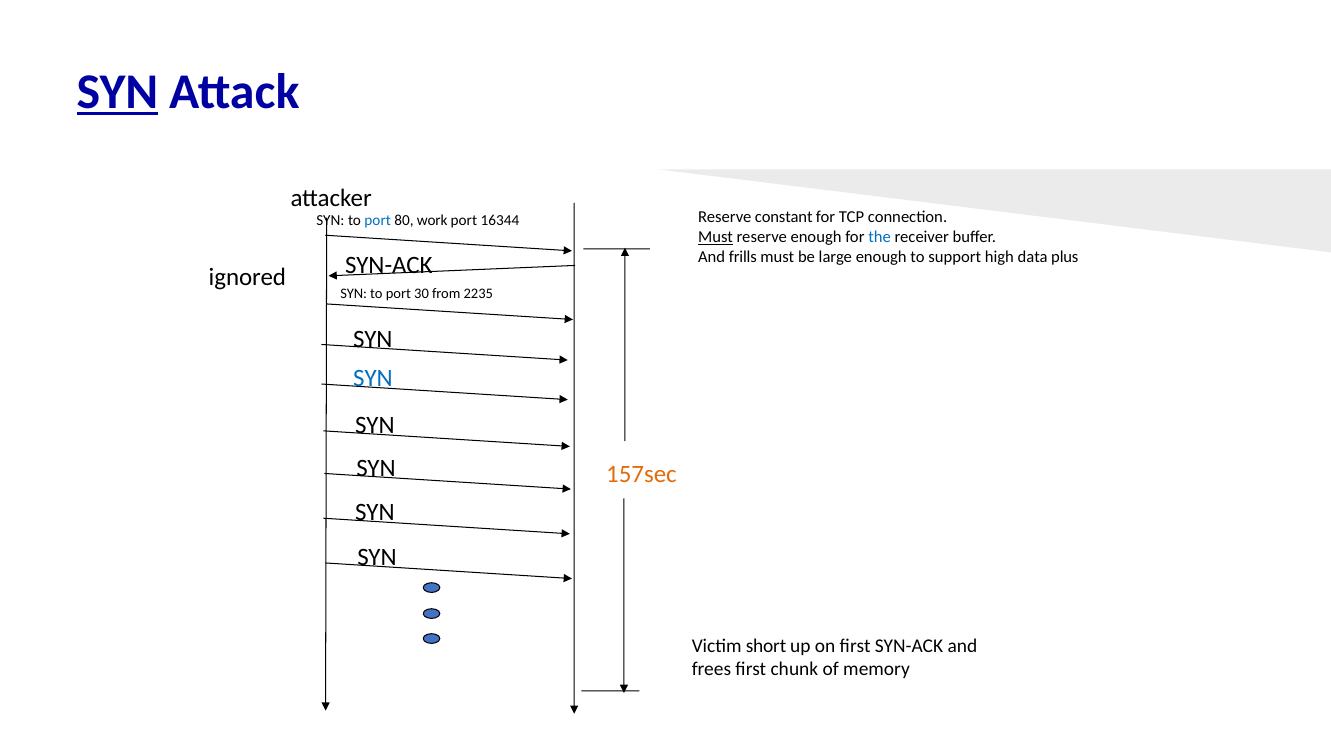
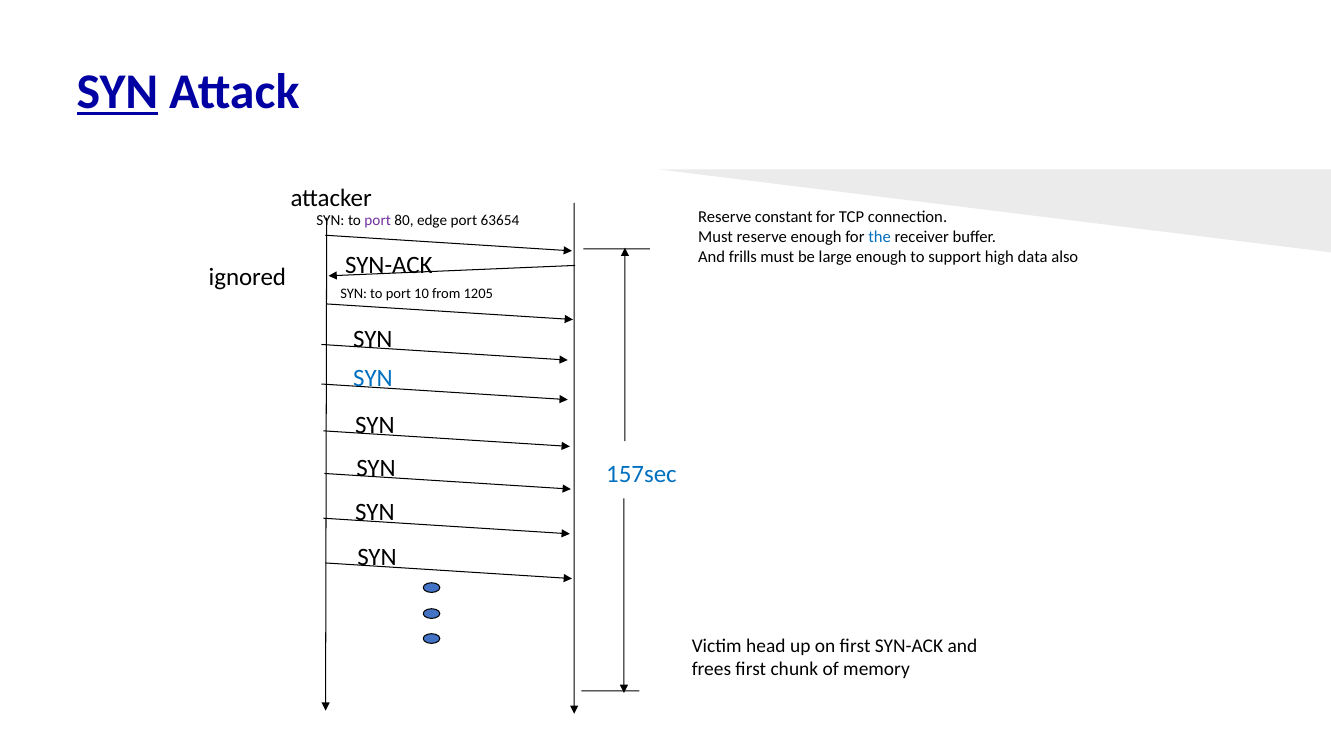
port colour: blue -> purple (378, 220)
work: work -> edge (432, 220)
16344: 16344 -> 63654 (500, 220)
Must underline: present -> none (716, 237)
plus: plus -> also (1065, 257)
30: 30 -> 10 (422, 294)
2235: 2235 -> 1205 (478, 294)
157sec colour: orange -> blue (641, 474)
short: short -> head (766, 646)
